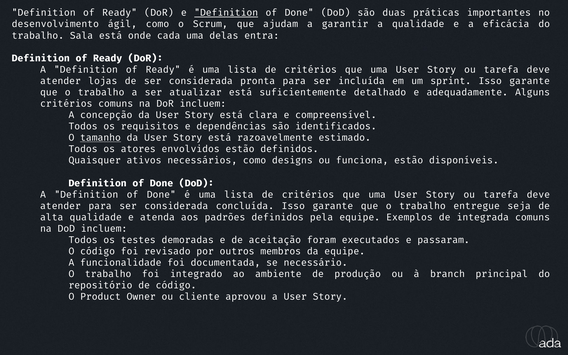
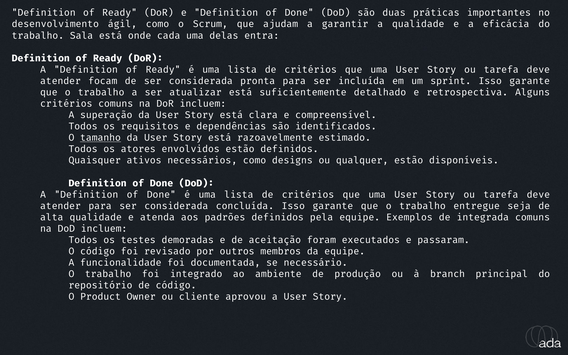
Definition underline: present -> none (226, 13)
lojas: lojas -> focam (103, 81)
adequadamente: adequadamente -> retrospectiva (467, 92)
concepção: concepção -> superação (106, 115)
funciona: funciona -> qualquer (362, 161)
